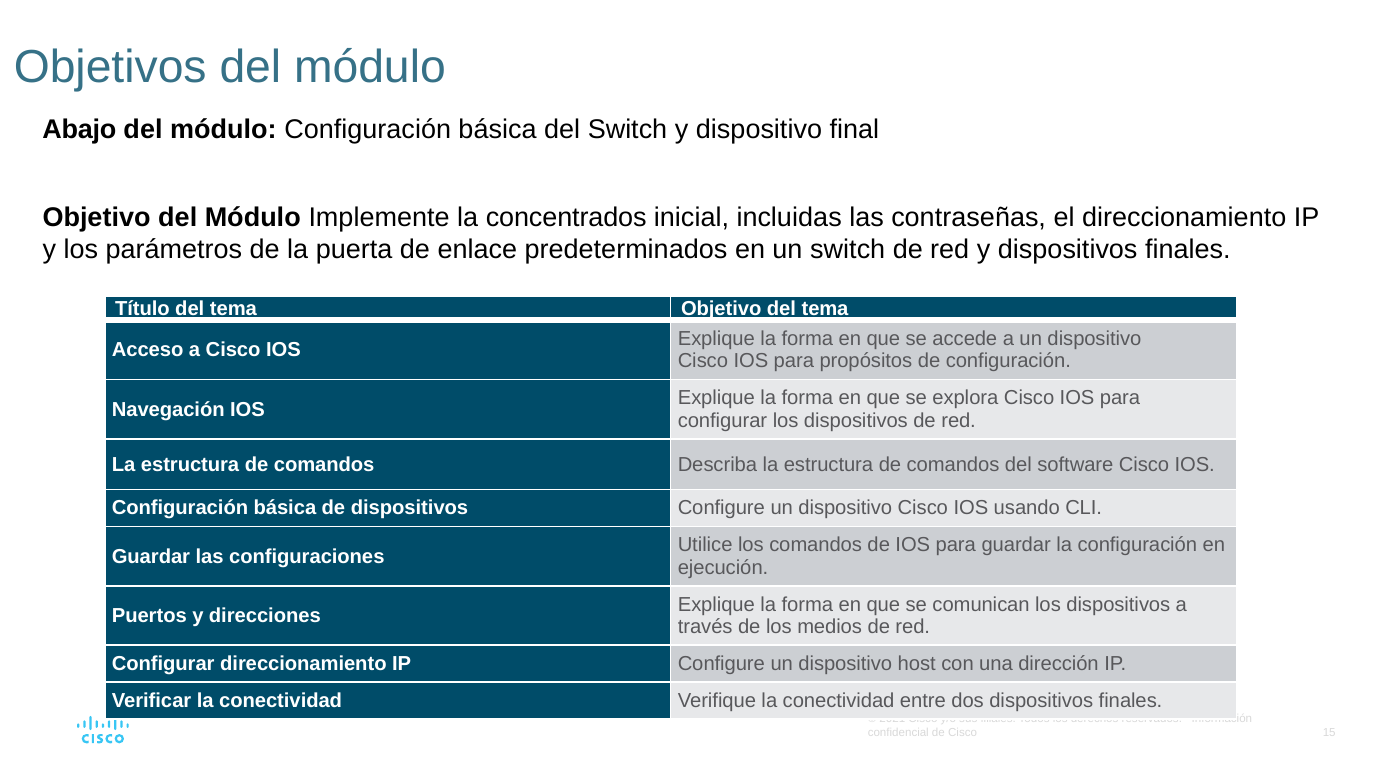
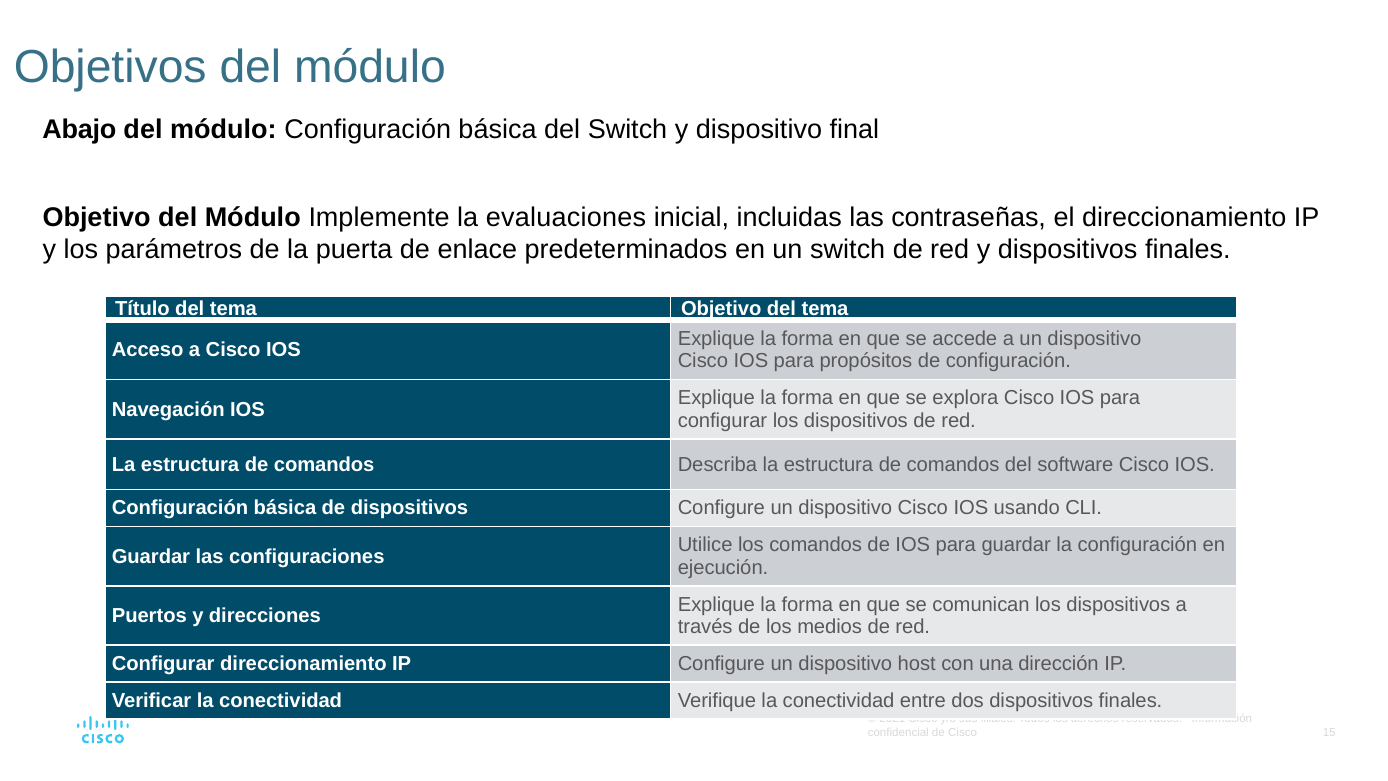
concentrados: concentrados -> evaluaciones (566, 217)
